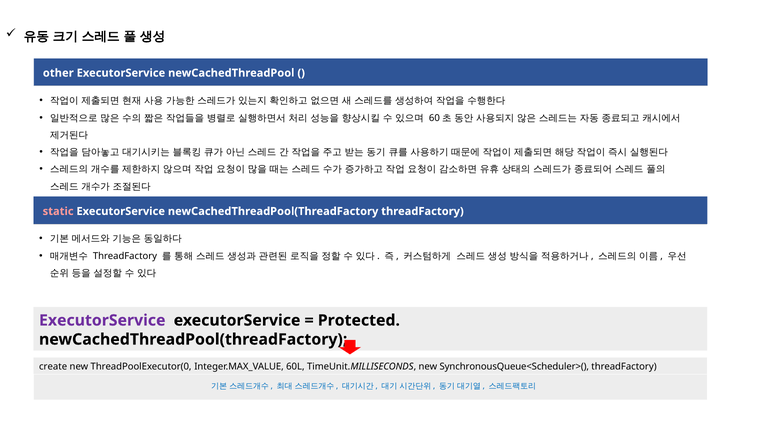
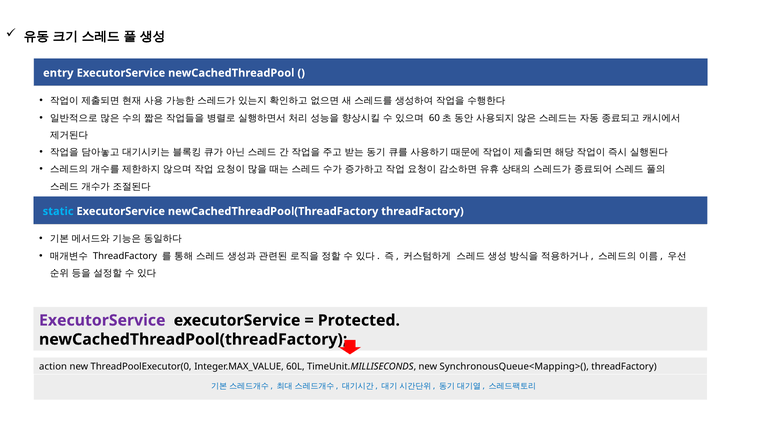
other: other -> entry (58, 73)
static colour: pink -> light blue (58, 211)
create: create -> action (53, 367)
SynchronousQueue<Scheduler>(: SynchronousQueue<Scheduler>( -> SynchronousQueue<Mapping>( (514, 367)
